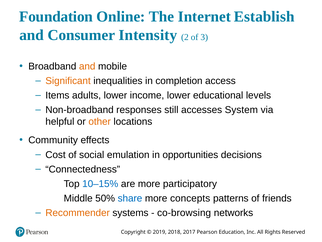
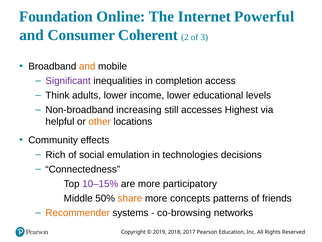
Establish: Establish -> Powerful (264, 17)
Intensity: Intensity -> Coherent (148, 35)
Significant colour: orange -> purple (68, 81)
Items: Items -> Think (57, 95)
responses: responses -> increasing (139, 110)
System: System -> Highest (241, 110)
Cost: Cost -> Rich (55, 154)
opportunities: opportunities -> technologies (190, 154)
10–15% colour: blue -> purple (100, 183)
share colour: blue -> orange (130, 198)
